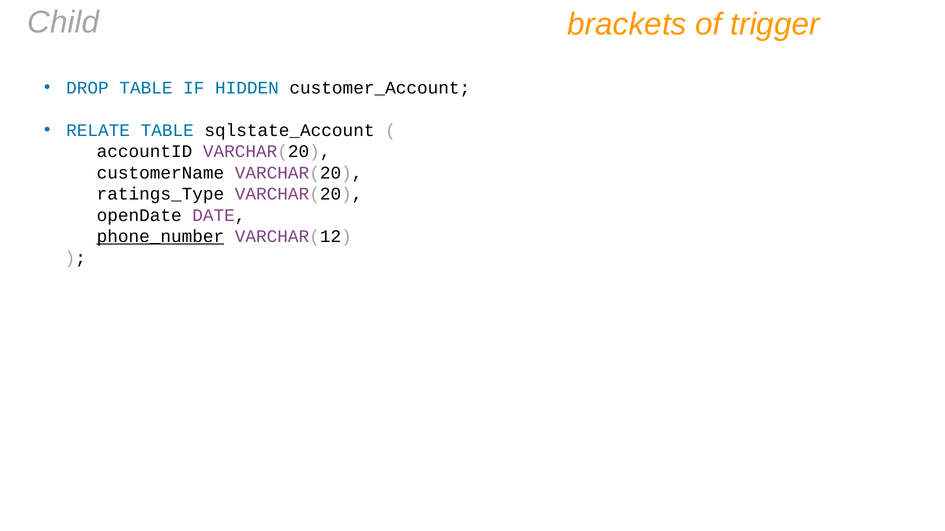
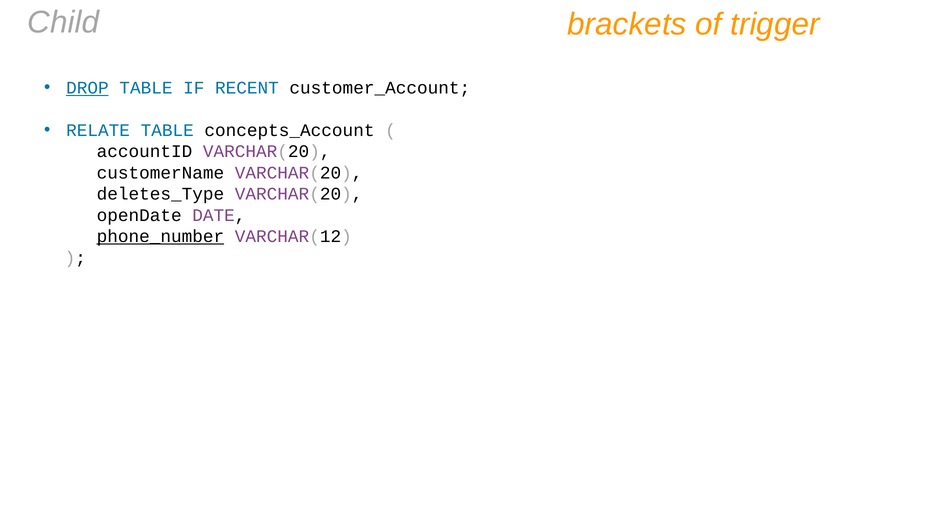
DROP underline: none -> present (87, 88)
HIDDEN: HIDDEN -> RECENT (247, 88)
sqlstate_Account: sqlstate_Account -> concepts_Account (289, 130)
ratings_Type: ratings_Type -> deletes_Type (160, 194)
